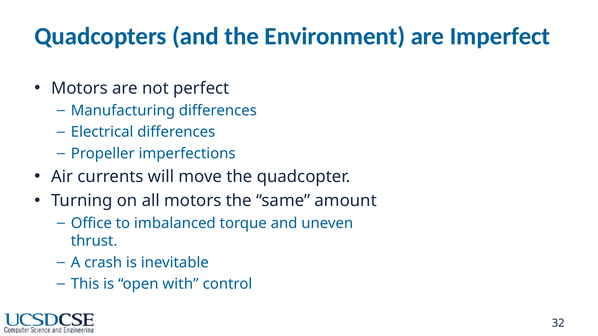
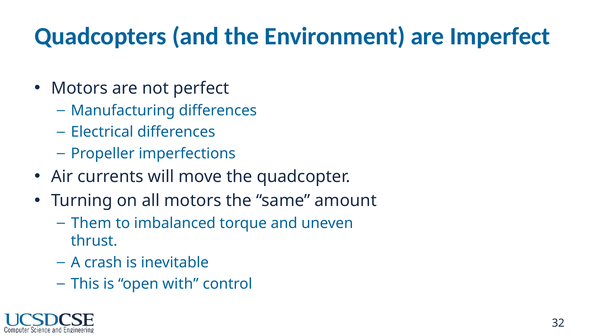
Office: Office -> Them (91, 223)
